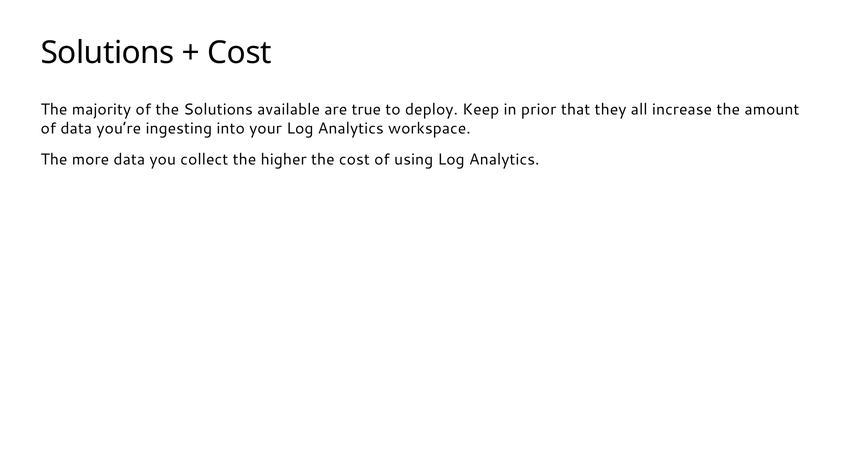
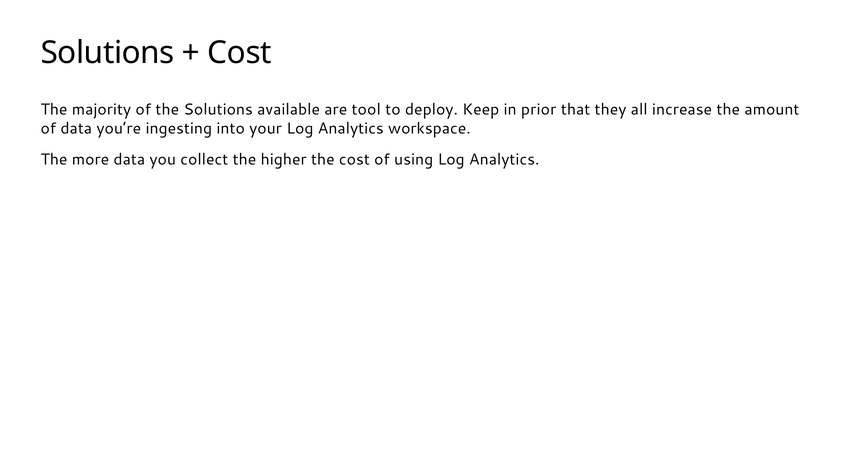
true: true -> tool (366, 110)
